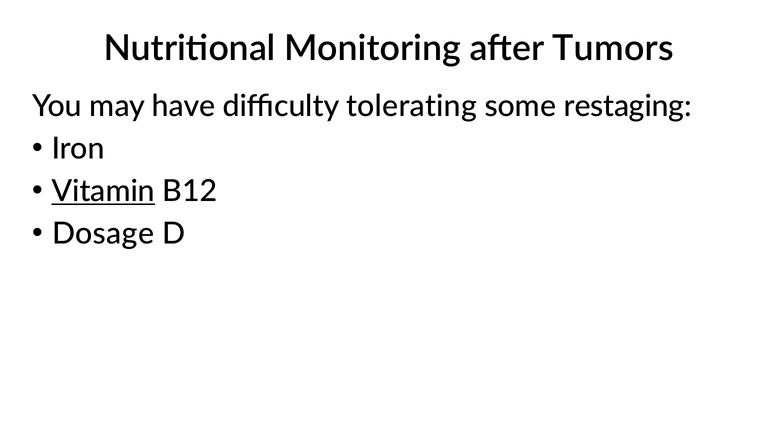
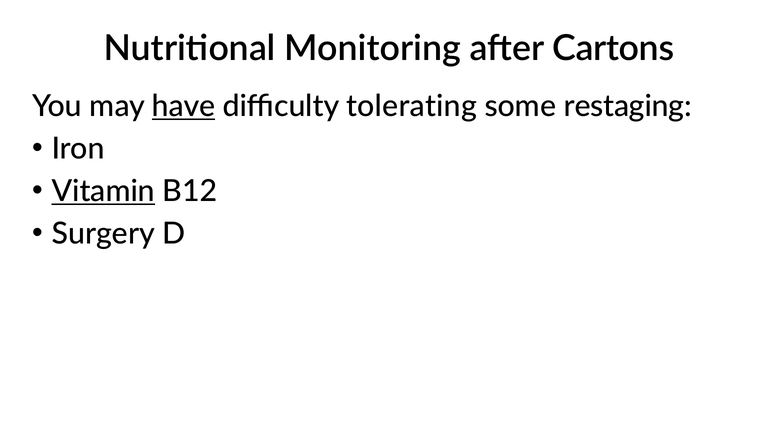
Tumors: Tumors -> Cartons (613, 48)
have underline: none -> present (184, 106)
Dosage: Dosage -> Surgery (103, 234)
